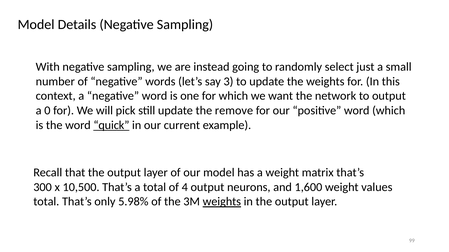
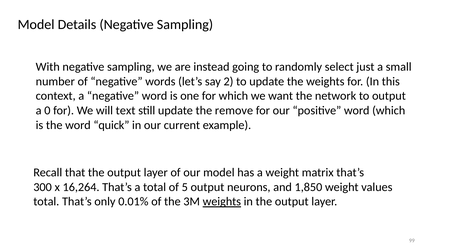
3: 3 -> 2 (228, 82)
pick: pick -> text (126, 111)
quick underline: present -> none (111, 125)
10,500: 10,500 -> 16,264 (81, 187)
4: 4 -> 5 (185, 187)
1,600: 1,600 -> 1,850 (308, 187)
5.98%: 5.98% -> 0.01% (133, 202)
